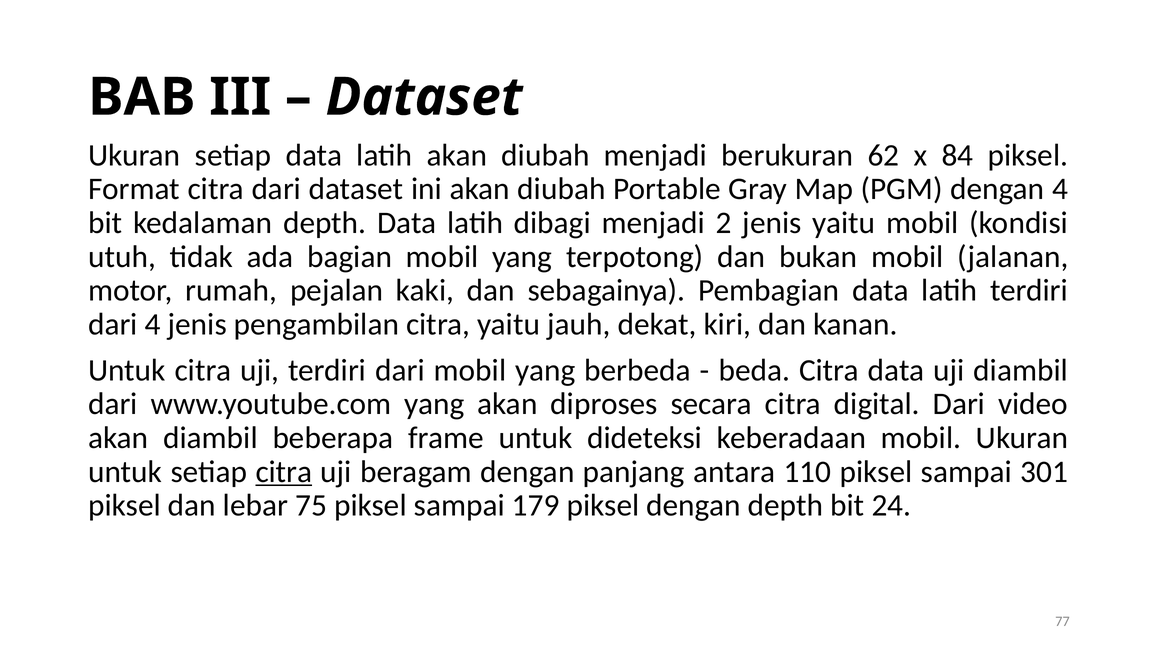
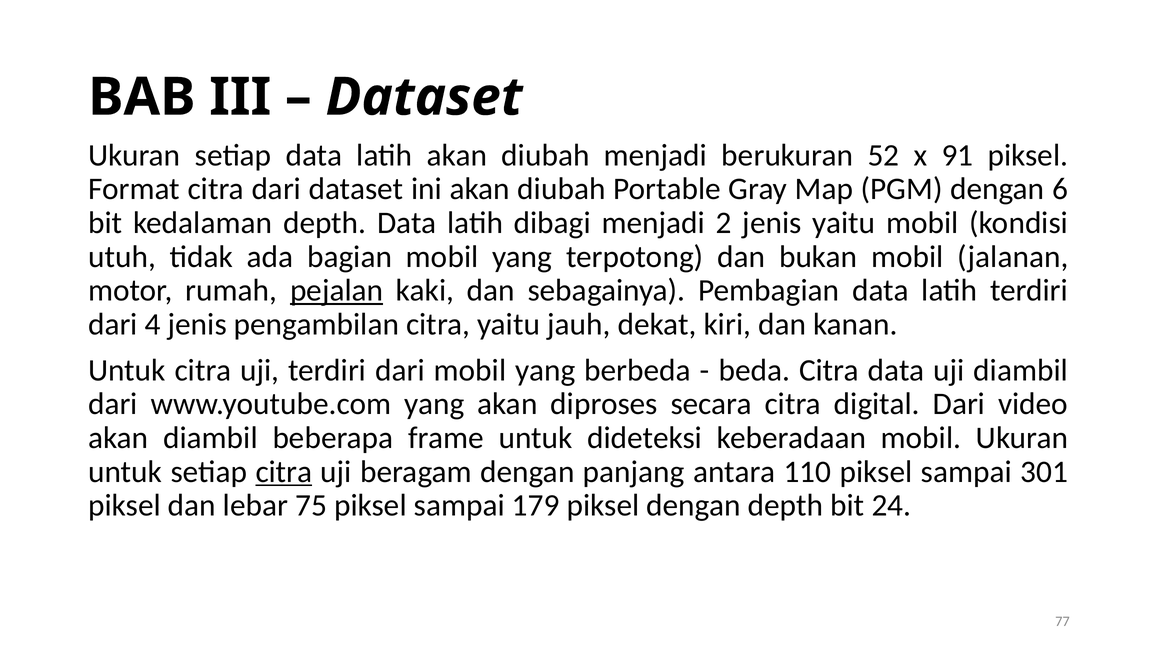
62: 62 -> 52 (883, 155)
84: 84 -> 91 (957, 155)
dengan 4: 4 -> 6 (1060, 189)
pejalan underline: none -> present (337, 291)
